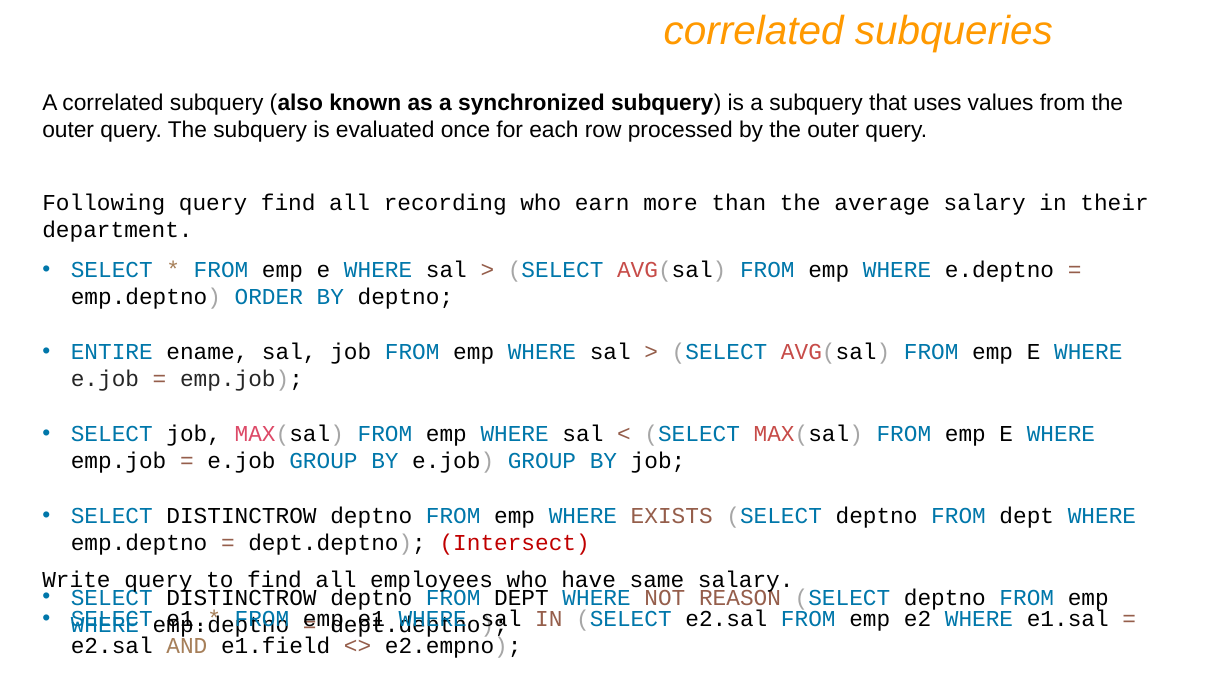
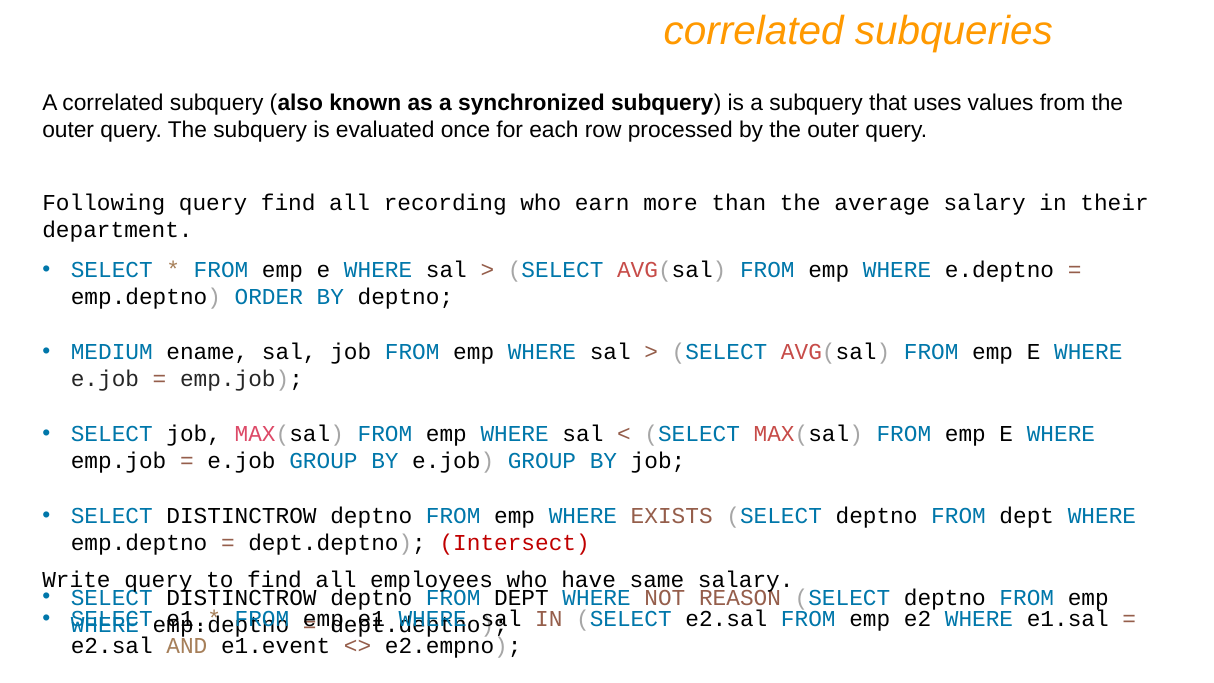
ENTIRE: ENTIRE -> MEDIUM (112, 352)
e1.field: e1.field -> e1.event (276, 646)
